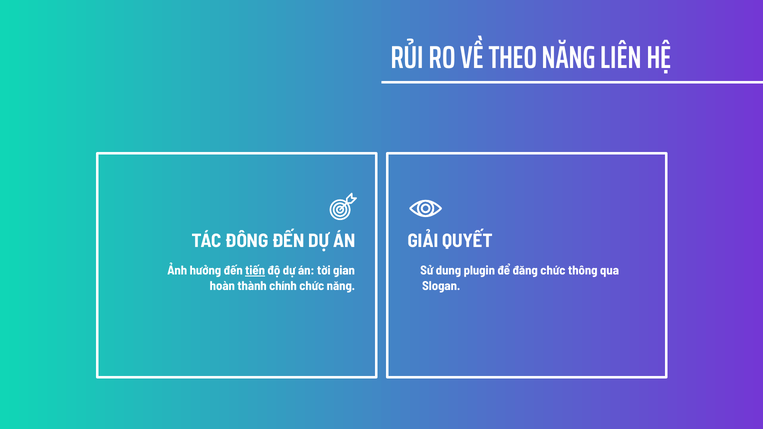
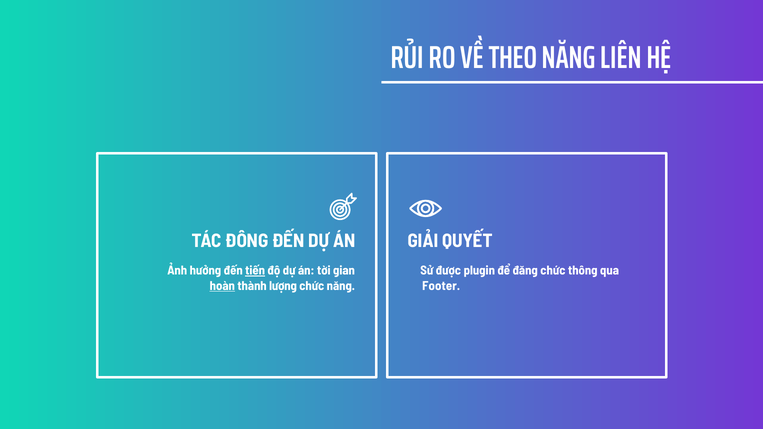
dung: dung -> được (448, 271)
hoàn underline: none -> present (222, 286)
chính: chính -> lượng (283, 286)
Slogan: Slogan -> Footer (441, 286)
